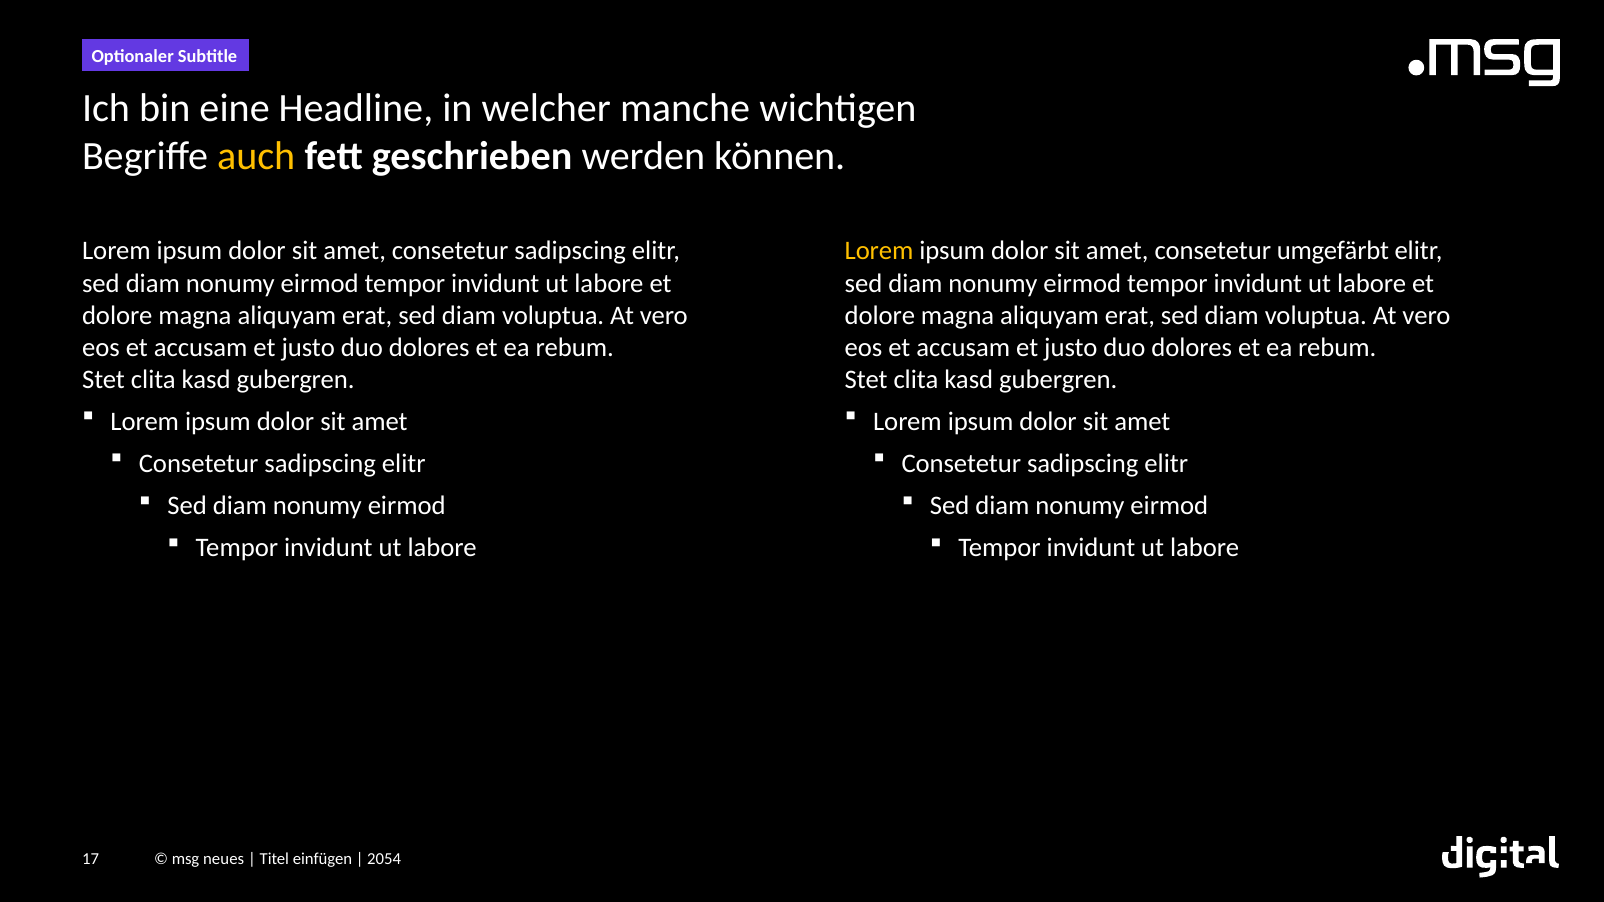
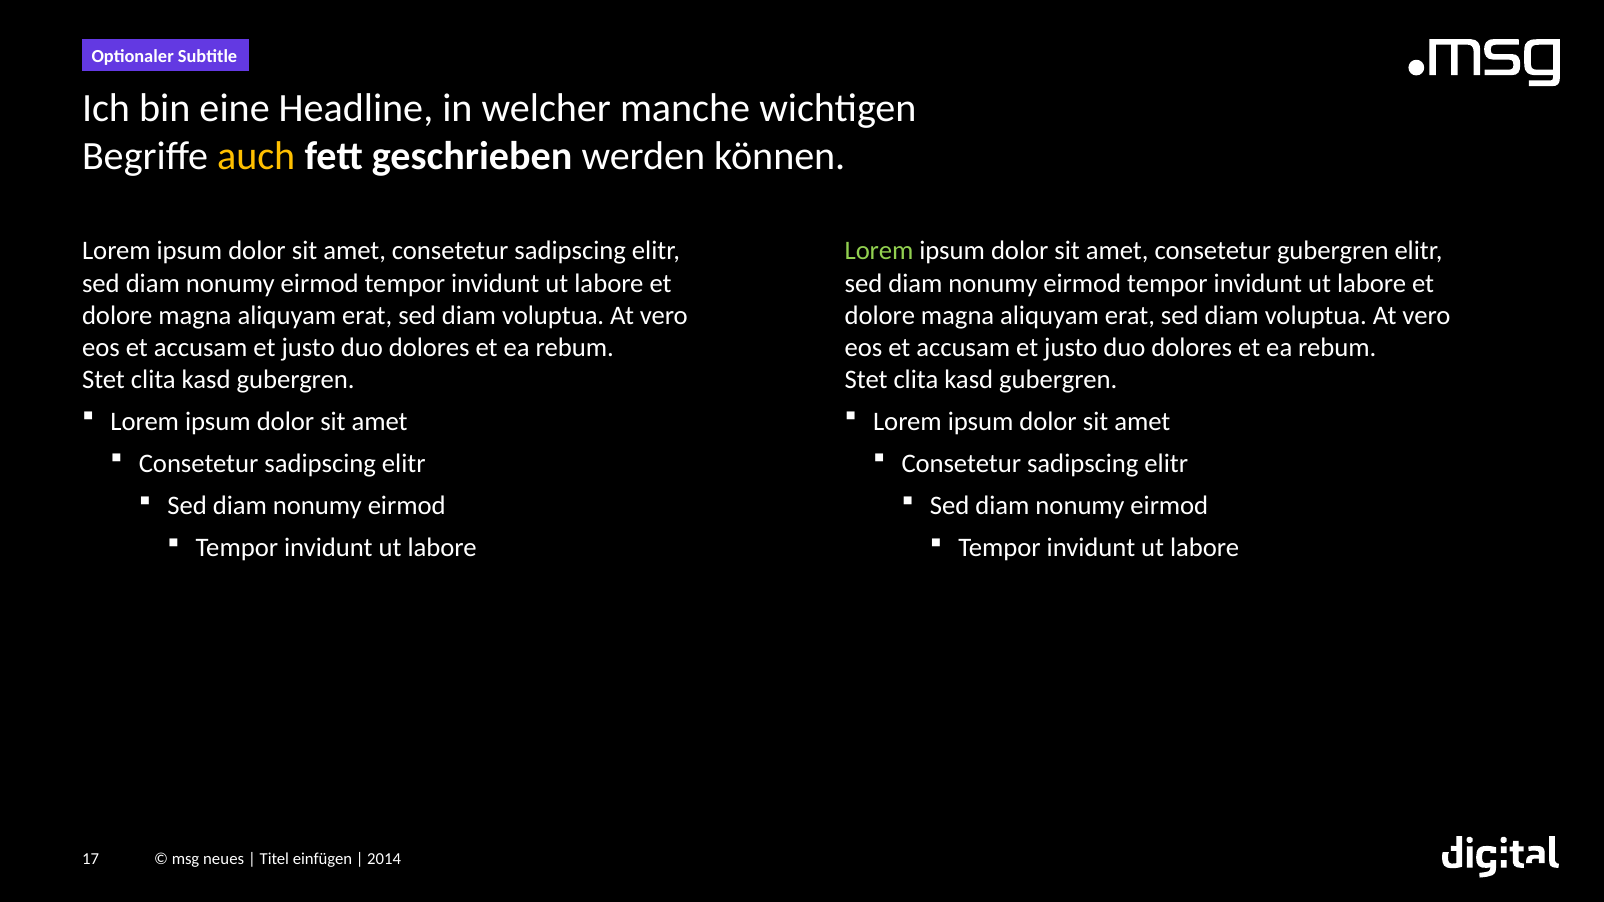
Lorem colour: yellow -> light green (879, 251)
consetetur umgefärbt: umgefärbt -> gubergren (1333, 251)
2054: 2054 -> 2014 (384, 859)
